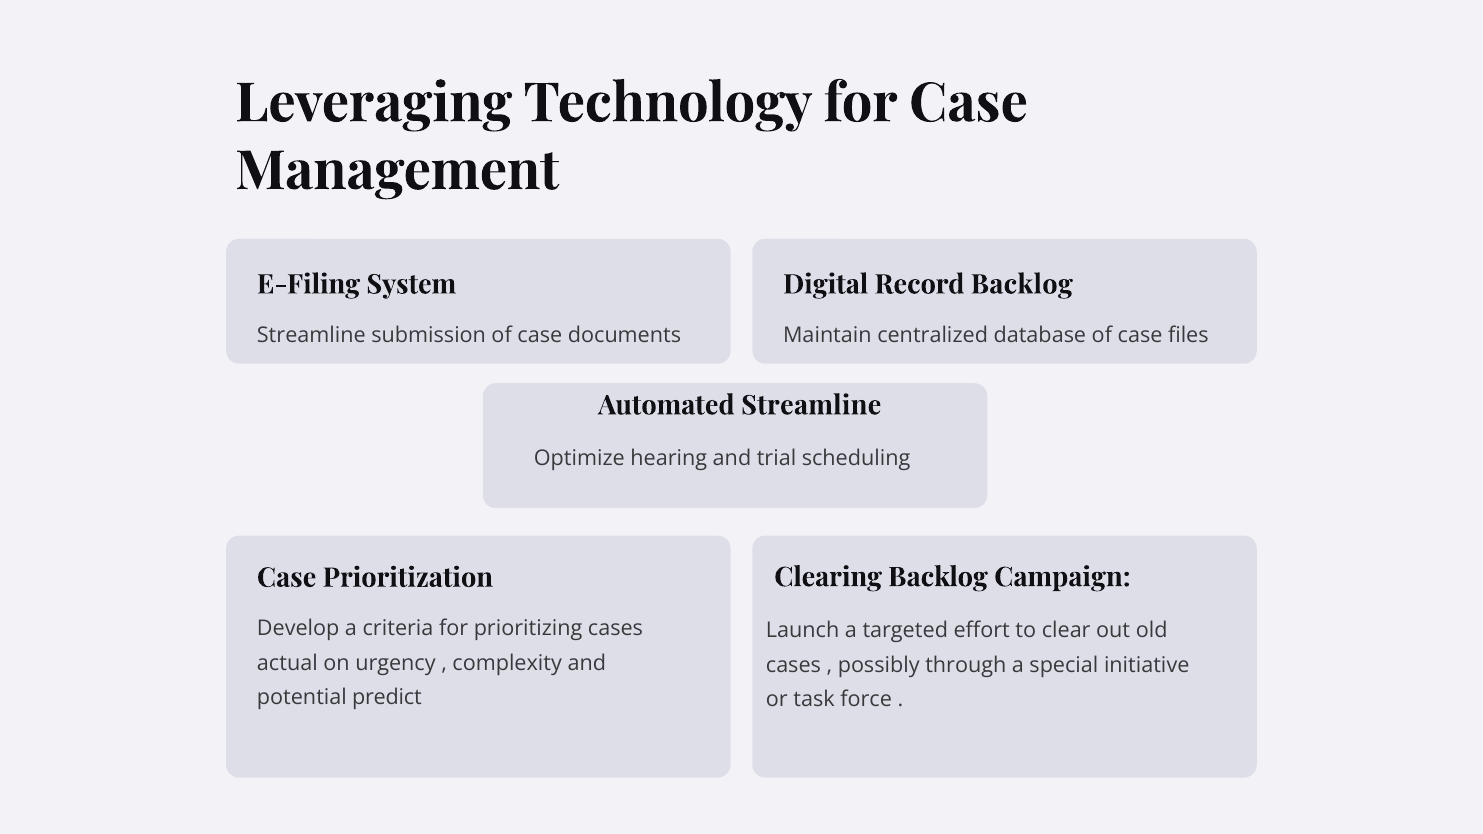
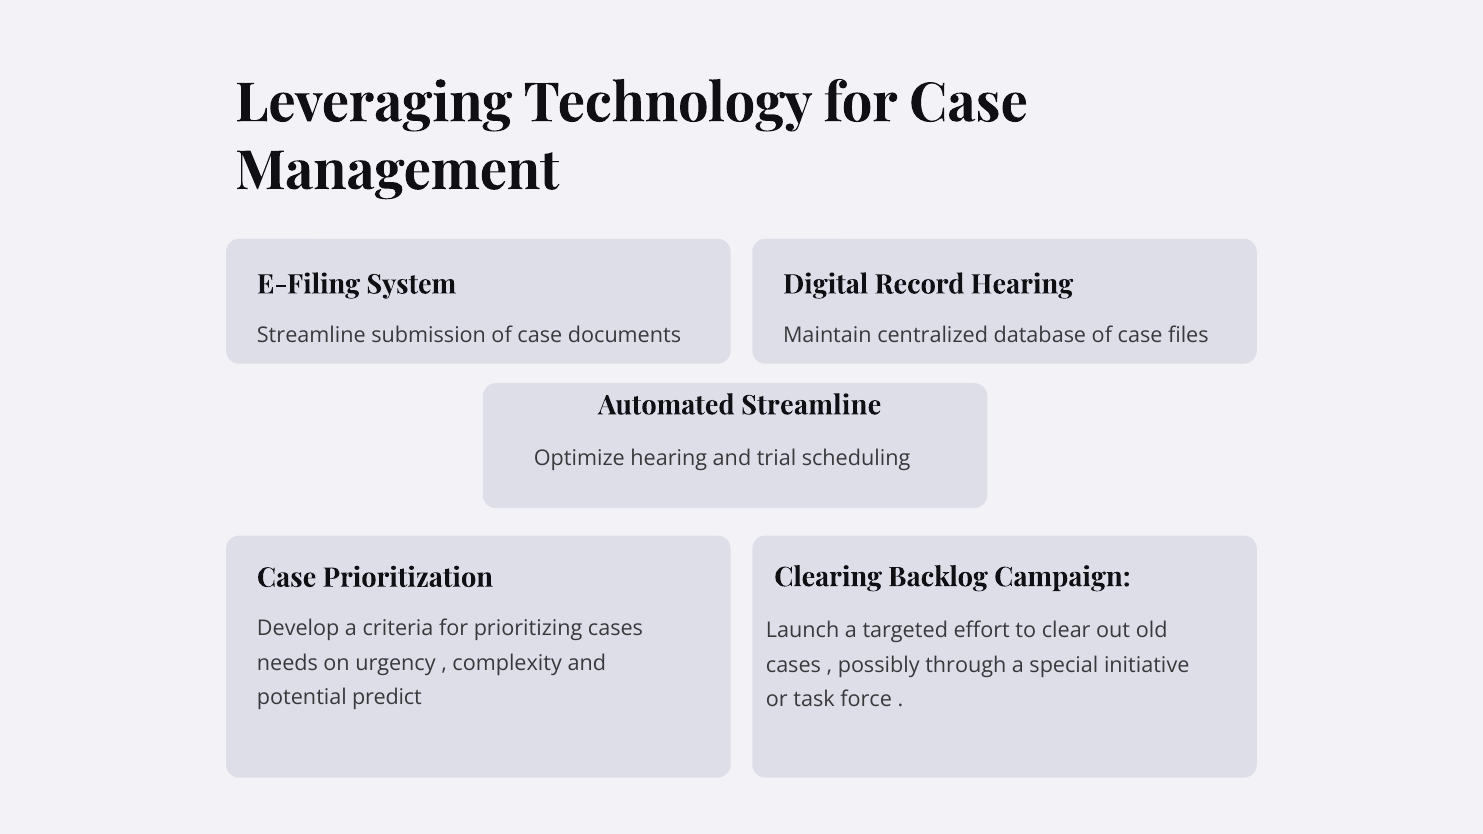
Record Backlog: Backlog -> Hearing (1022, 285)
actual: actual -> needs (287, 663)
